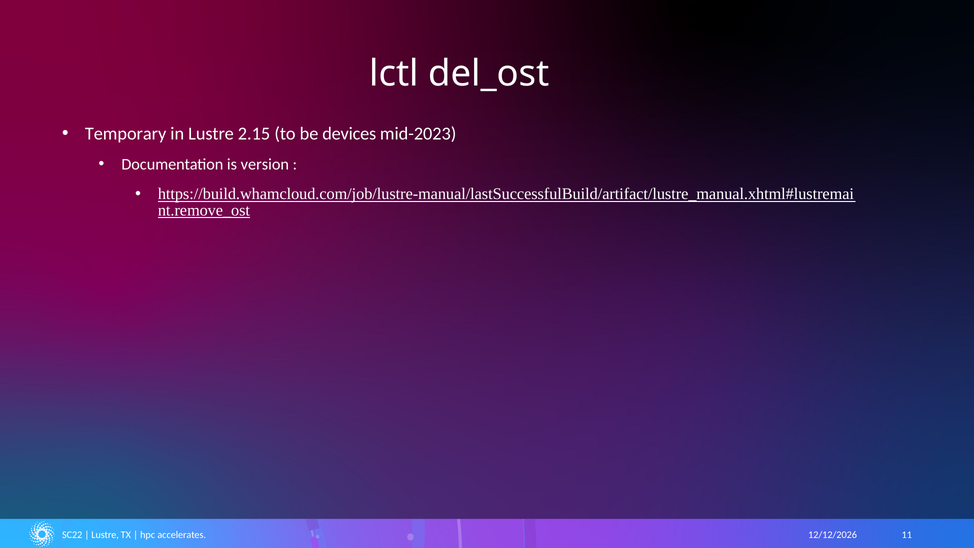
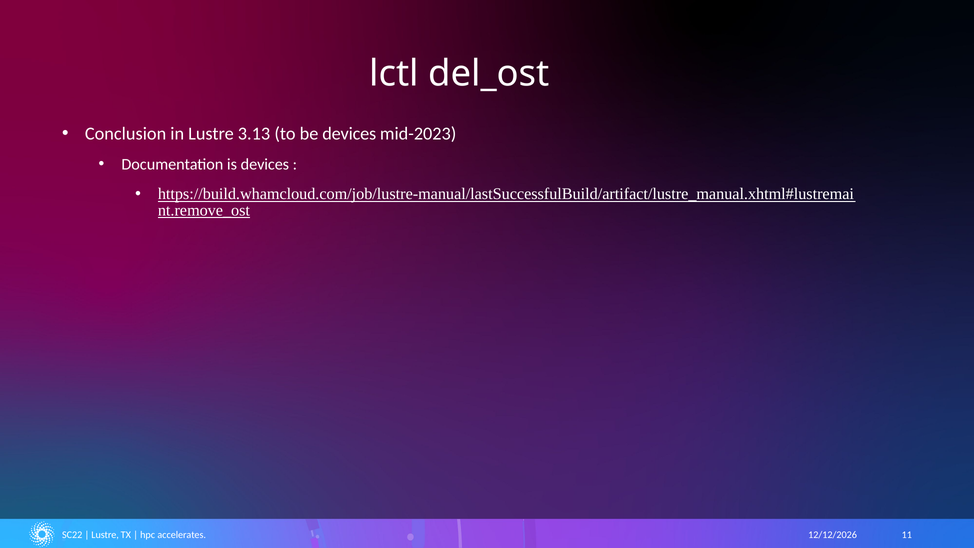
Temporary: Temporary -> Conclusion (126, 134)
2.15: 2.15 -> 3.13 (254, 134)
is version: version -> devices (265, 164)
